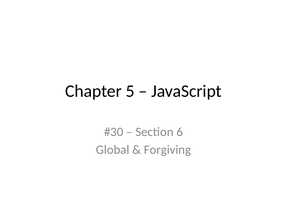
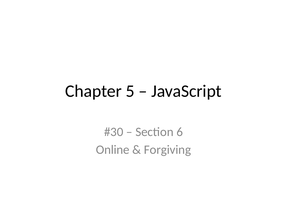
Global: Global -> Online (113, 150)
